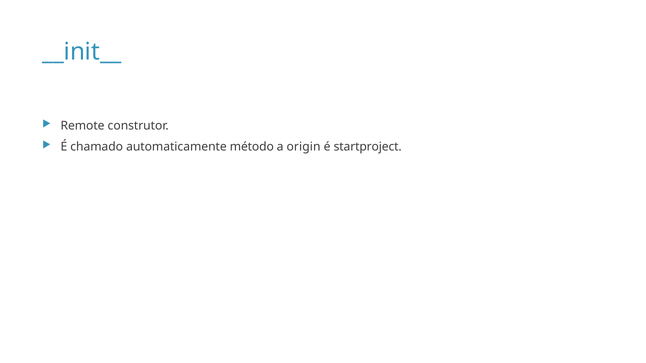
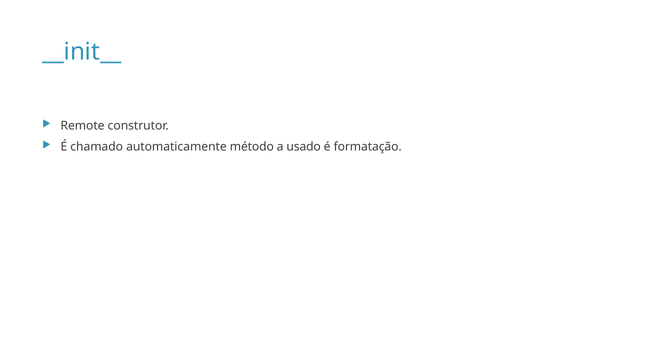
origin: origin -> usado (304, 147)
startproject: startproject -> formatação (368, 147)
